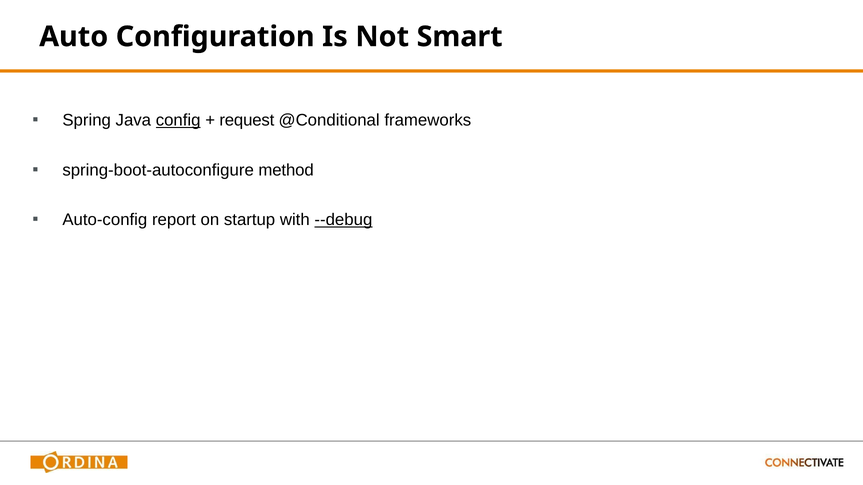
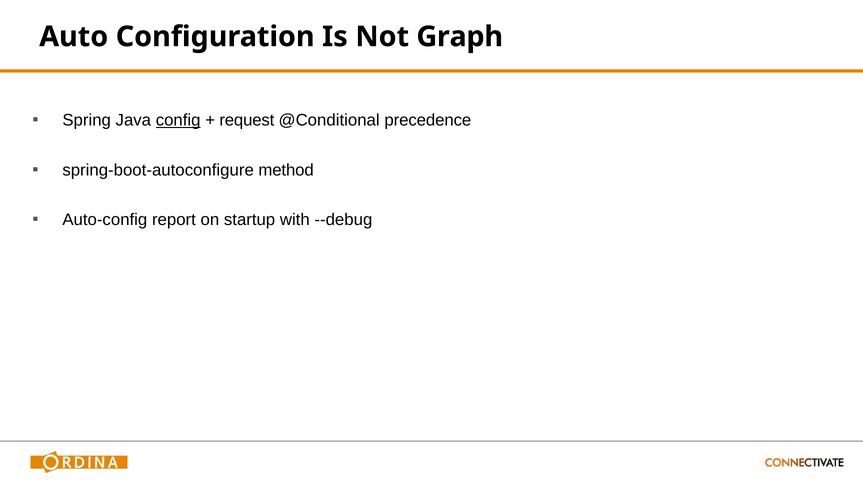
Smart: Smart -> Graph (460, 37)
frameworks: frameworks -> precedence (428, 120)
--debug underline: present -> none (343, 220)
